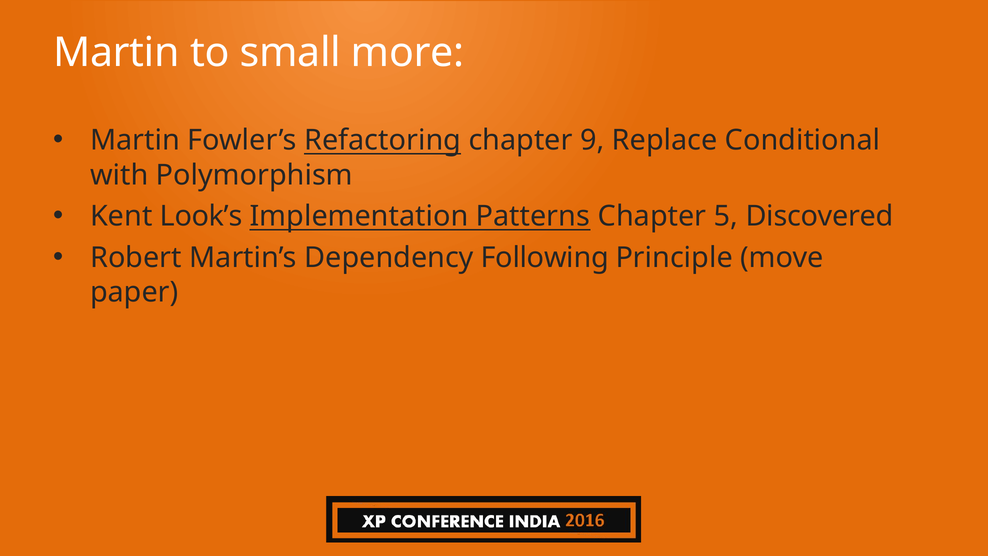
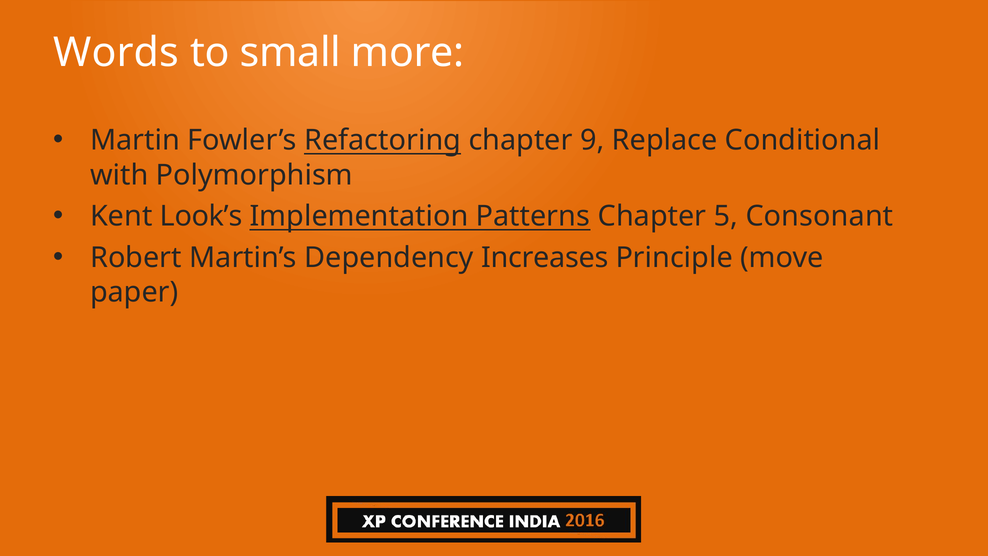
Martin: Martin -> Words (116, 53)
Discovered: Discovered -> Consonant (819, 216)
Following: Following -> Increases (545, 258)
